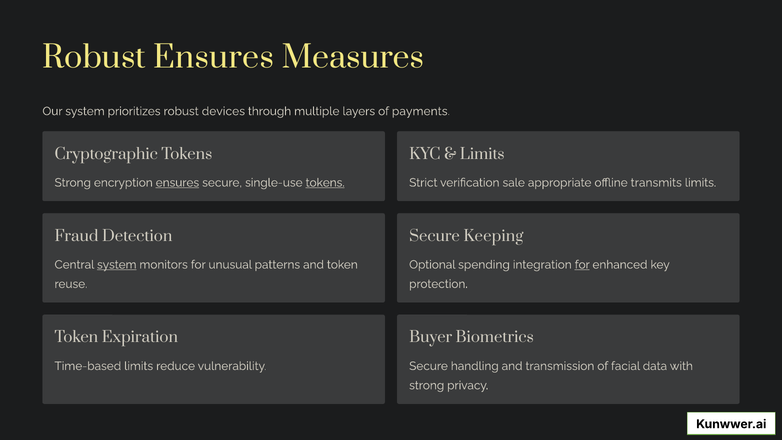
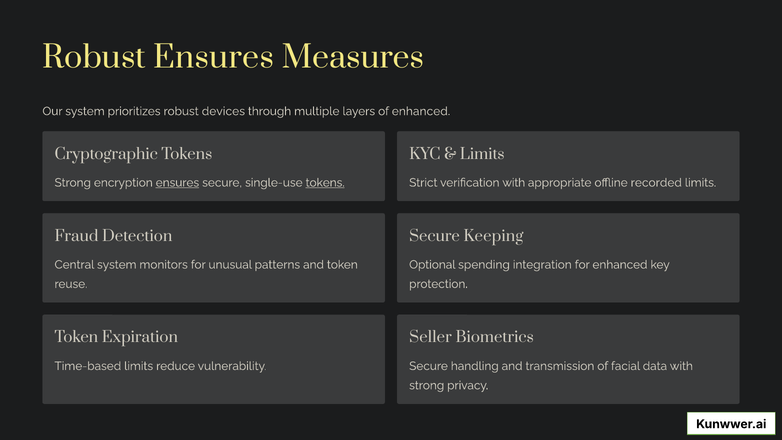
of payments: payments -> enhanced (421, 111)
verification sale: sale -> with (514, 183)
transmits: transmits -> recorded (656, 183)
system underline: present -> none (117, 265)
for underline: present -> none (582, 265)
Buyer: Buyer -> Seller (431, 337)
